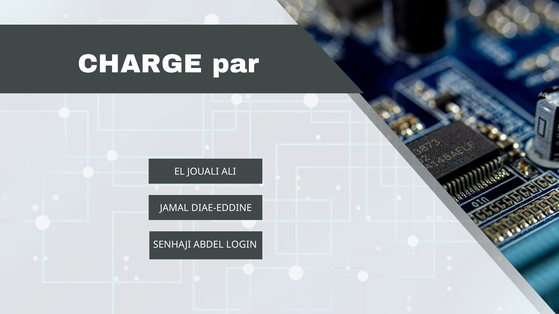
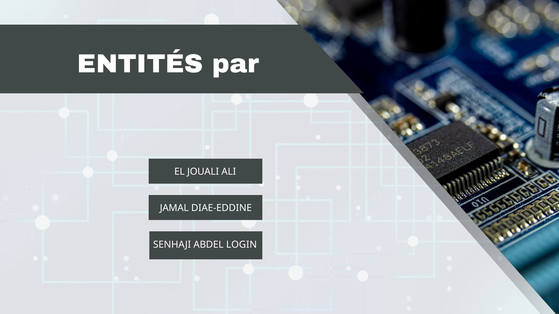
CHARGE: CHARGE -> ENTITÉS (140, 64)
